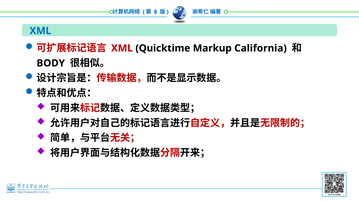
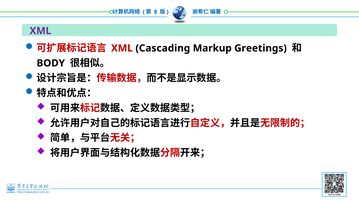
XML colour: blue -> purple (40, 31)
Quicktime: Quicktime -> Cascading (163, 48)
California: California -> Greetings (261, 48)
